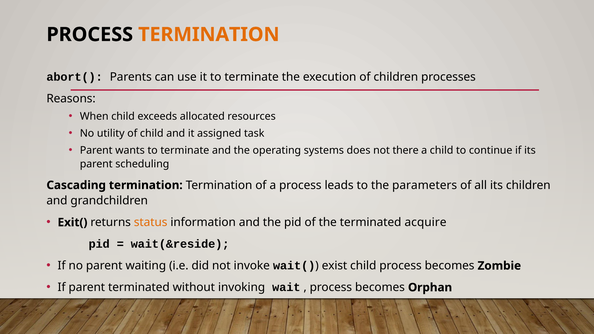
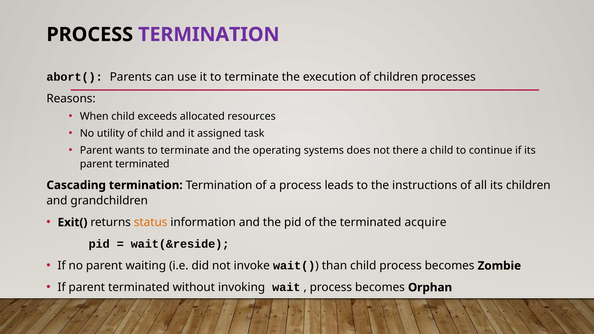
TERMINATION colour: orange -> purple (209, 35)
scheduling: scheduling -> terminated (142, 164)
parameters: parameters -> instructions (425, 185)
exist: exist -> than (334, 266)
